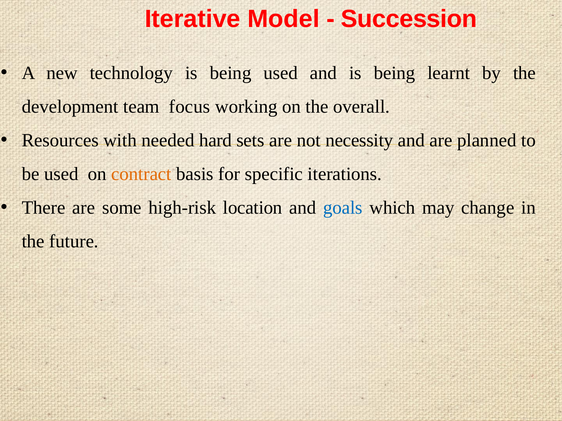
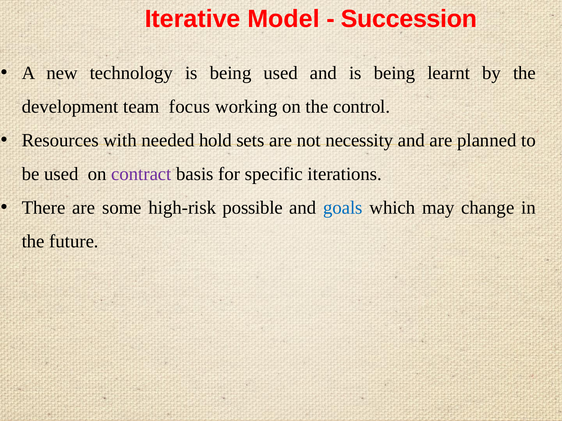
overall: overall -> control (362, 107)
hard: hard -> hold (216, 141)
contract colour: orange -> purple (141, 174)
location: location -> possible (253, 208)
